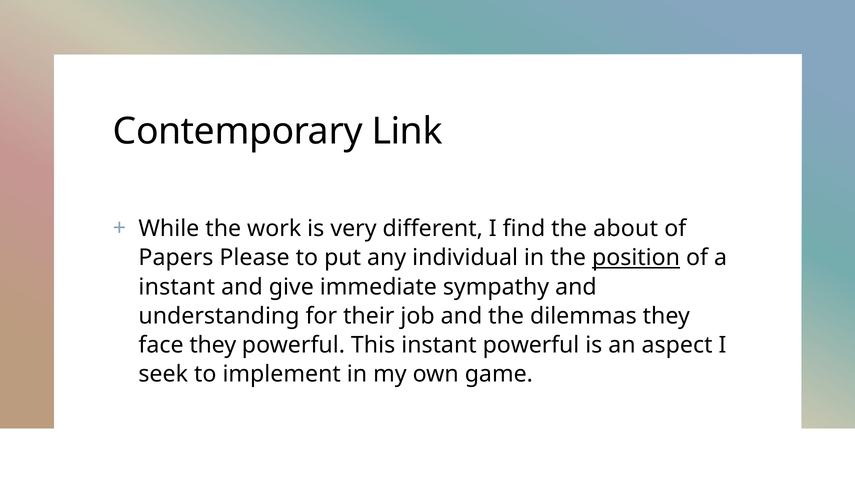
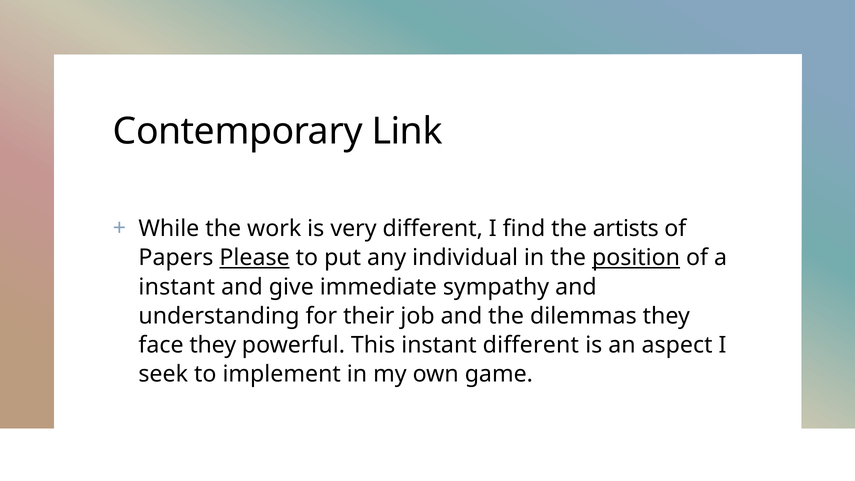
about: about -> artists (626, 229)
Please underline: none -> present (255, 258)
instant powerful: powerful -> different (531, 345)
